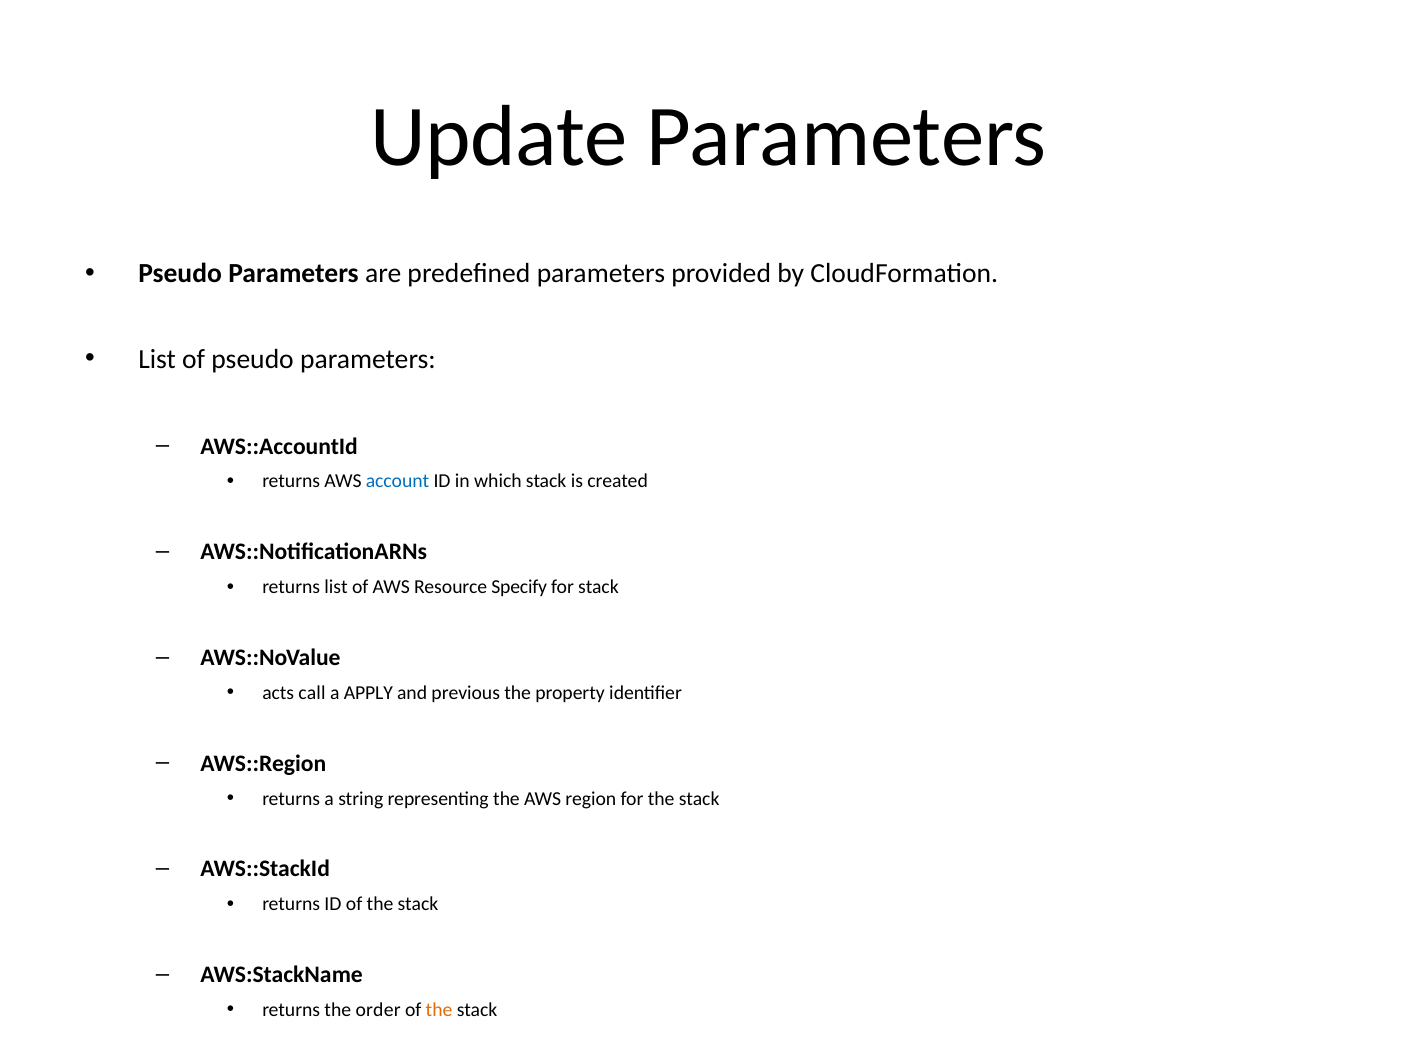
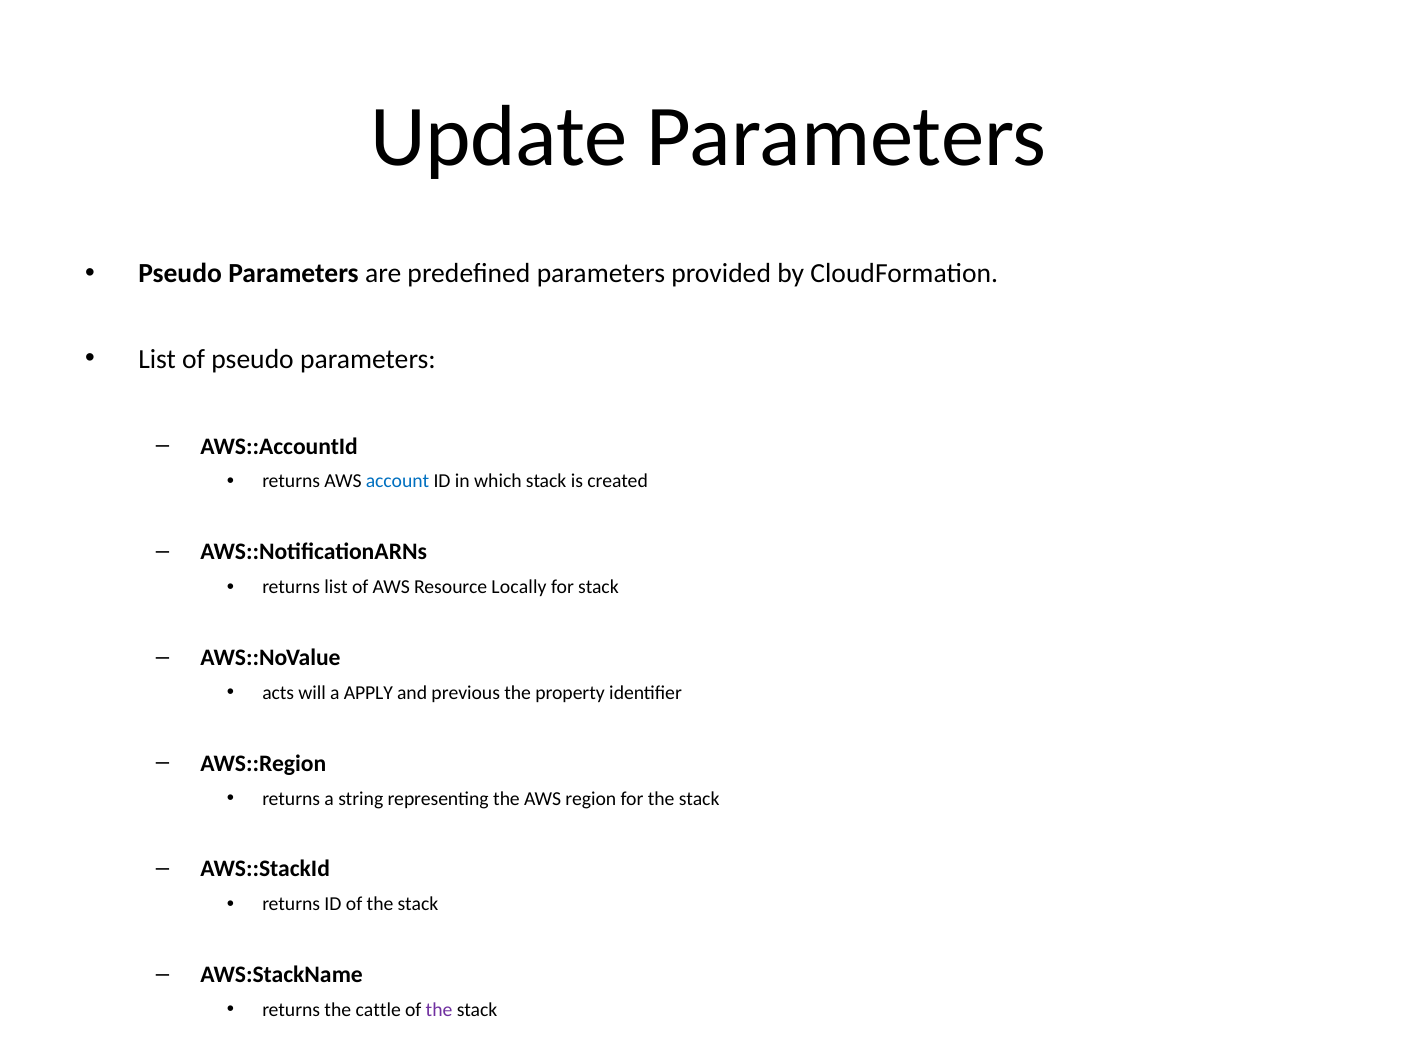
Specify: Specify -> Locally (519, 587)
call: call -> will (312, 693)
order: order -> cattle (378, 1009)
the colour: orange -> purple (439, 1009)
